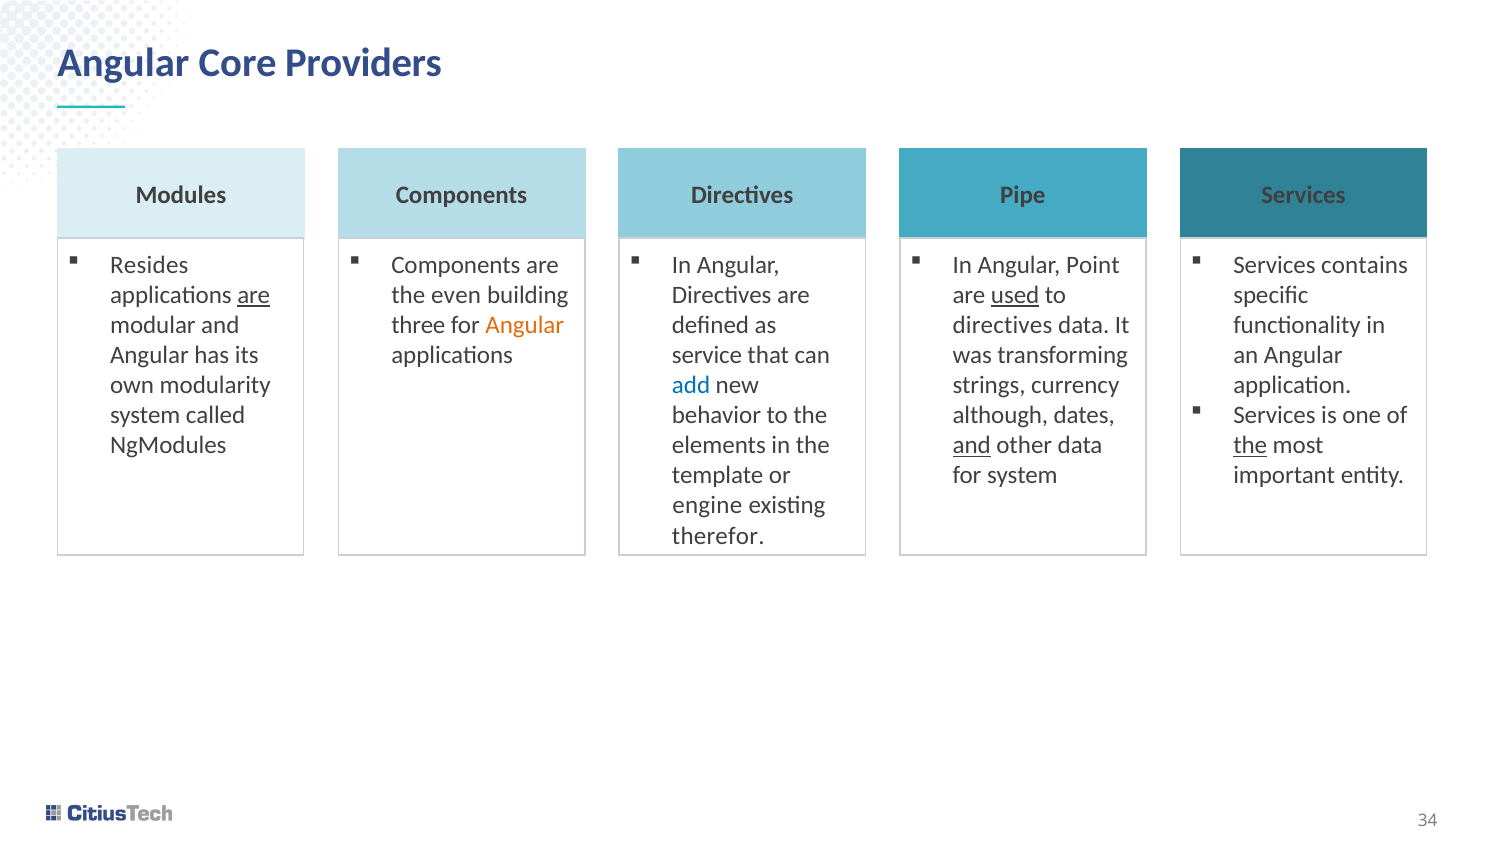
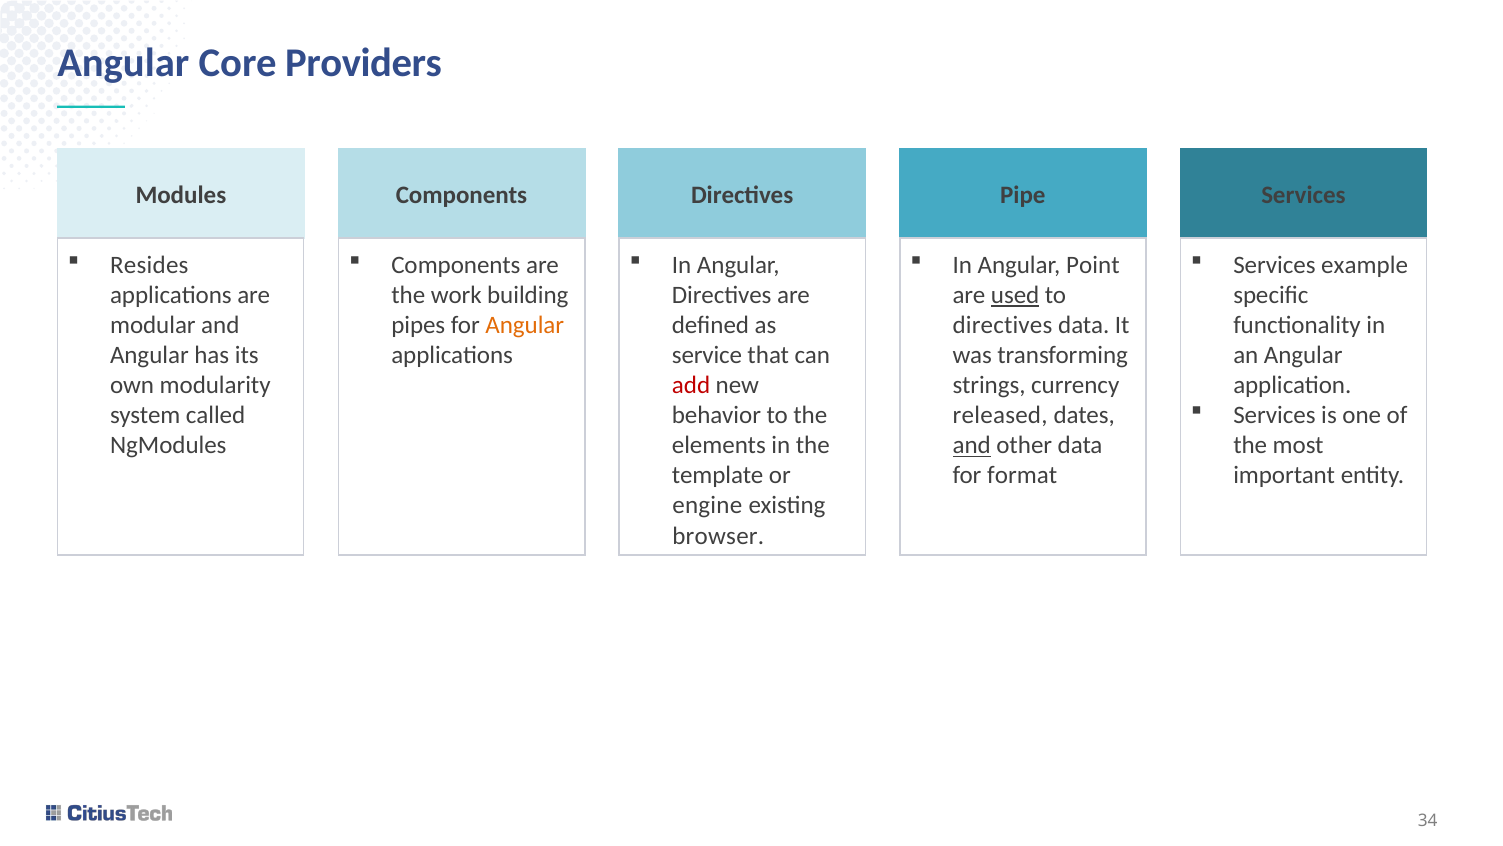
contains: contains -> example (1365, 265)
are underline: present -> none (254, 295)
even: even -> work (456, 295)
three: three -> pipes (418, 325)
add colour: blue -> red (691, 385)
although: although -> released (1000, 415)
the underline: present -> none (1250, 445)
for system: system -> format (1022, 475)
therefor: therefor -> browser (718, 535)
